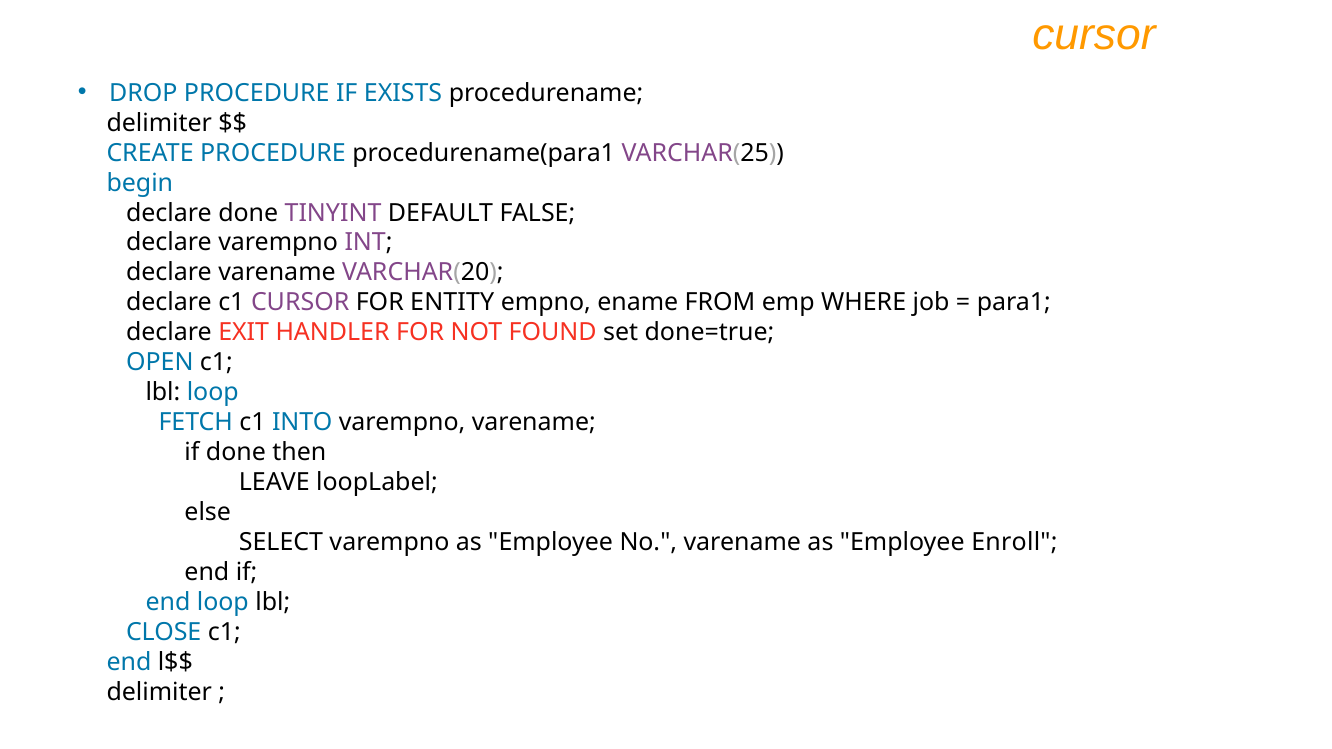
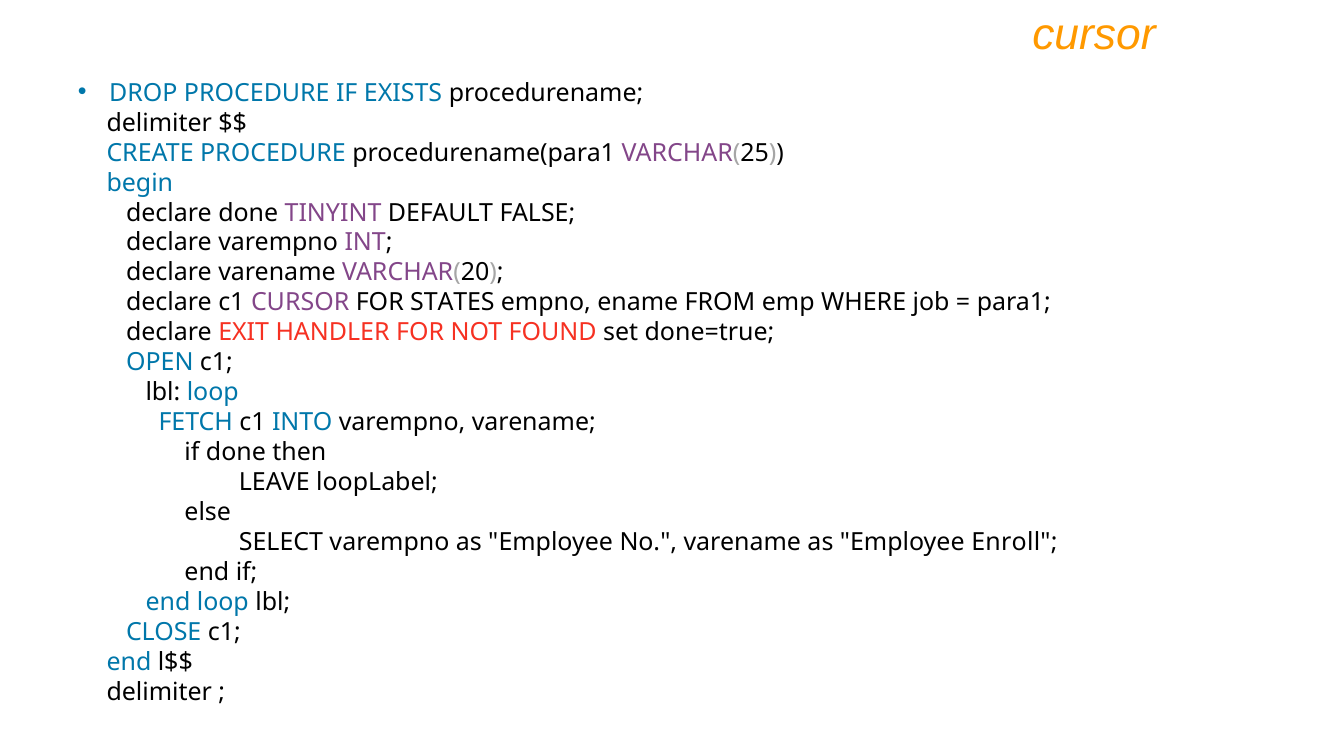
ENTITY: ENTITY -> STATES (452, 303)
